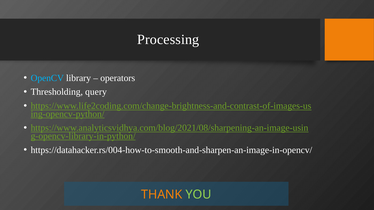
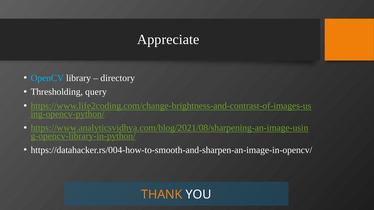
Processing: Processing -> Appreciate (168, 40)
operators: operators -> directory (118, 78)
YOU colour: light green -> white (199, 195)
